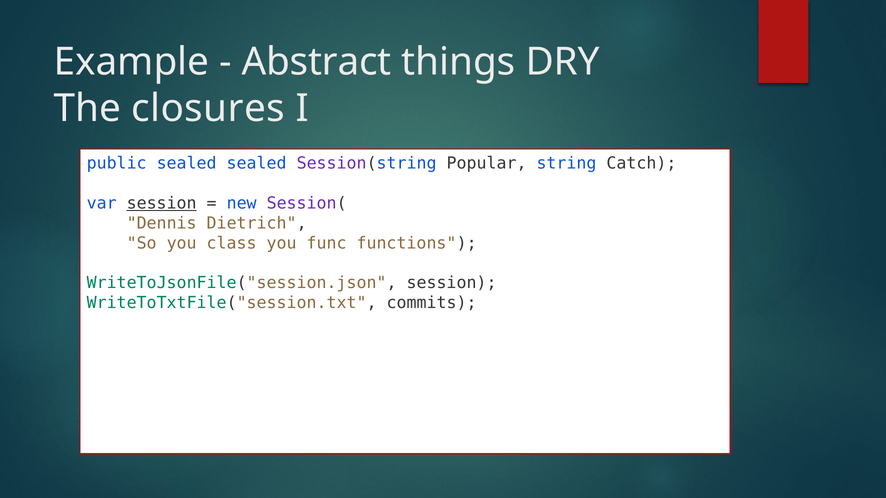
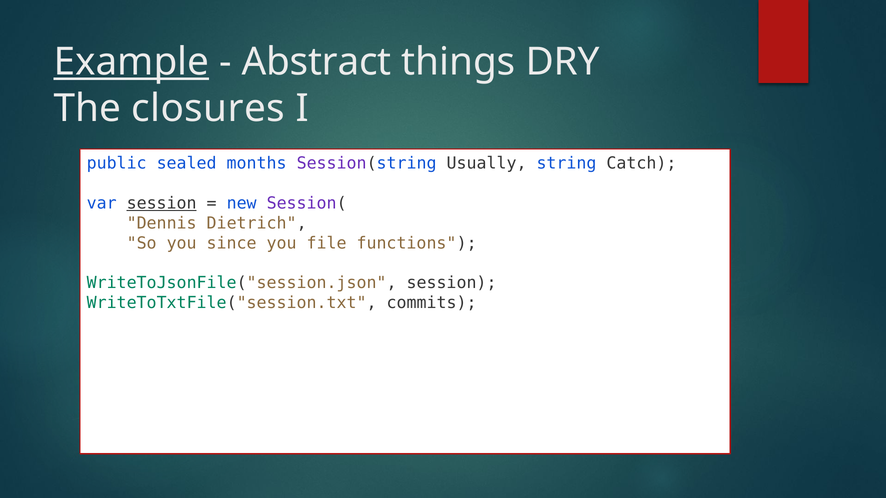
Example underline: none -> present (131, 62)
sealed sealed: sealed -> months (257, 164)
Popular: Popular -> Usually (487, 164)
class: class -> since (232, 243)
func: func -> file (327, 243)
